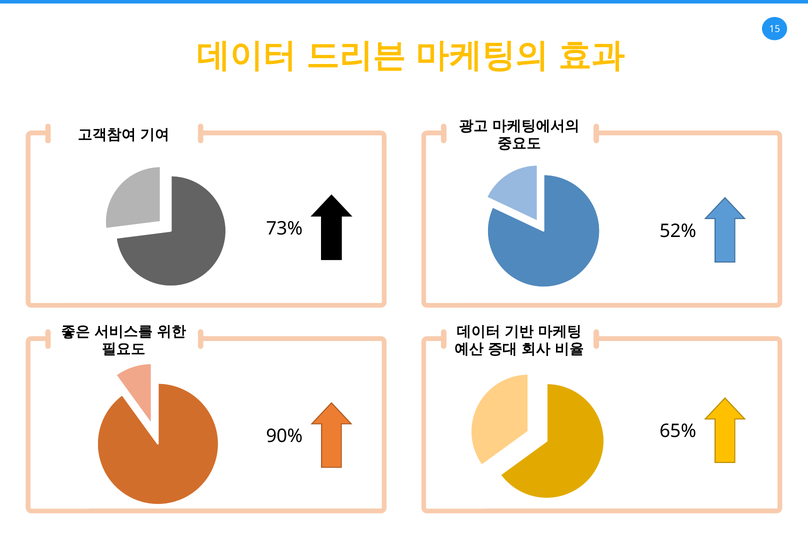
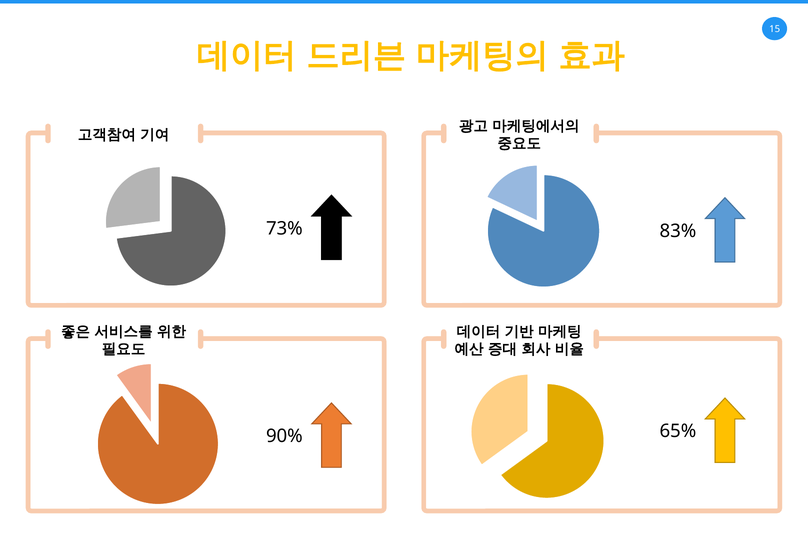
52%: 52% -> 83% (678, 231)
